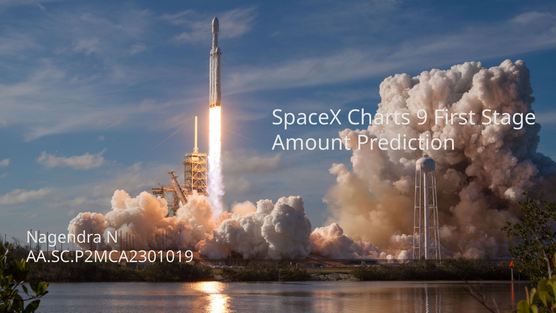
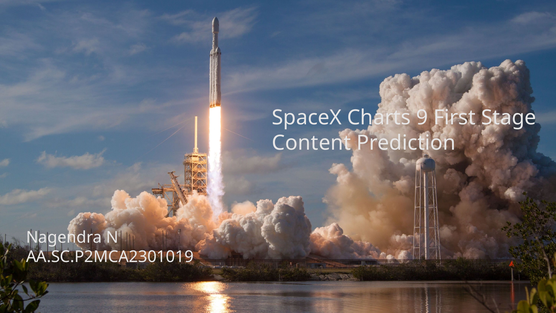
Amount: Amount -> Content (312, 143)
